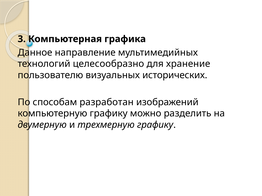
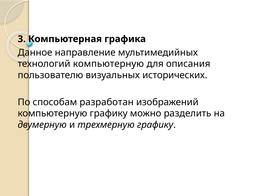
технологий целесообразно: целесообразно -> компьютерную (108, 64)
хранение: хранение -> описания (188, 64)
